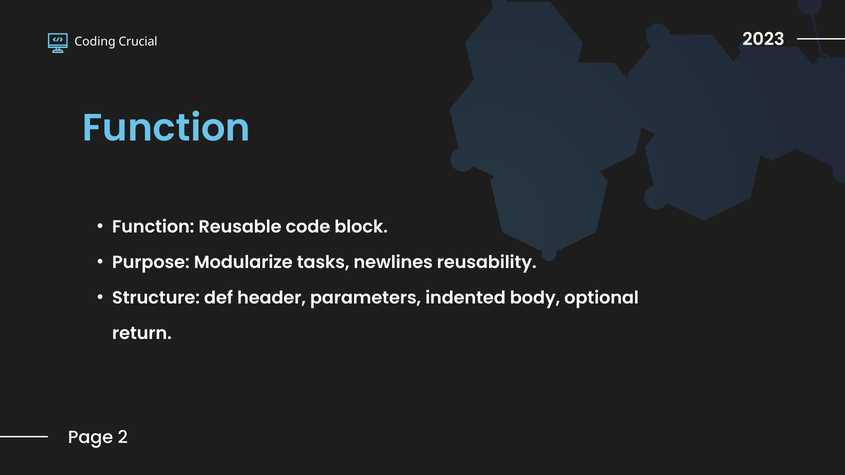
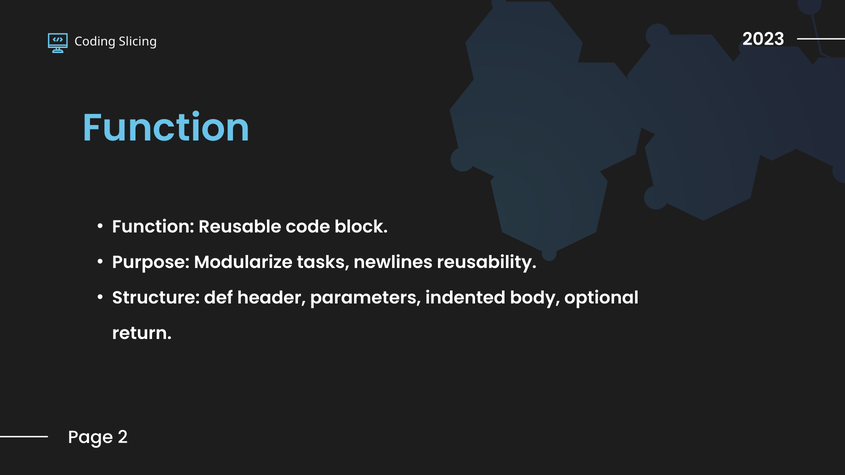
Crucial: Crucial -> Slicing (138, 42)
